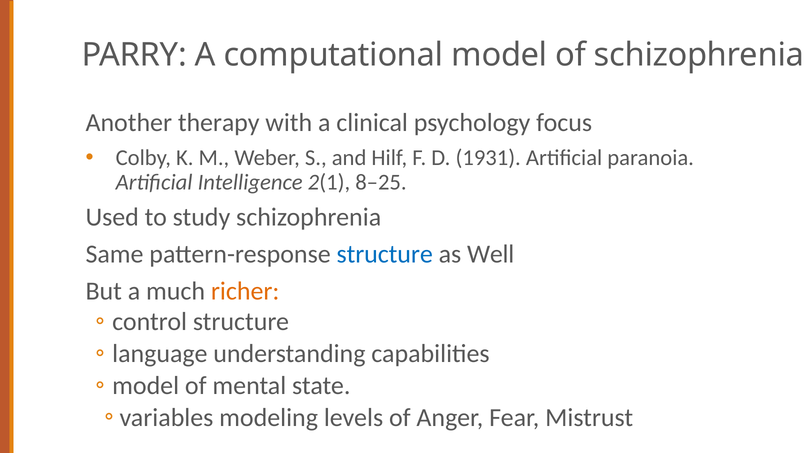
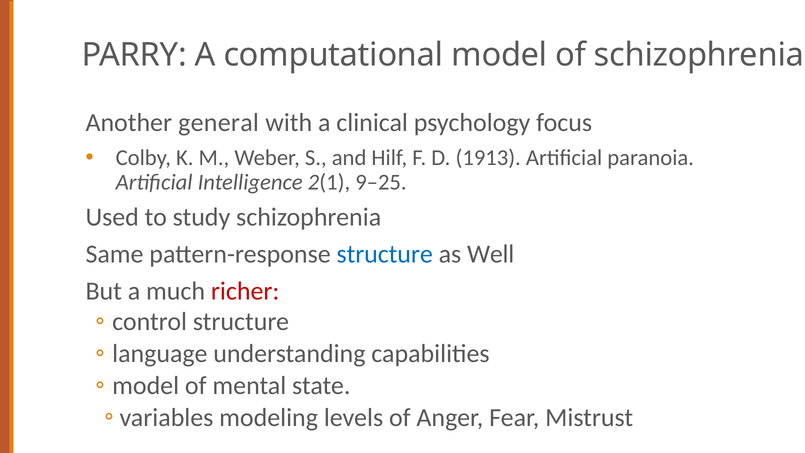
therapy: therapy -> general (219, 123)
1931: 1931 -> 1913 (488, 158)
8–25: 8–25 -> 9–25 (381, 182)
richer colour: orange -> red (245, 291)
